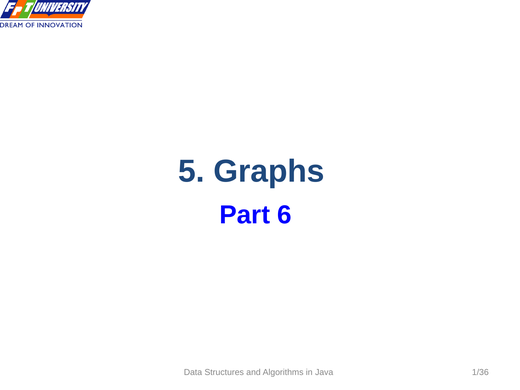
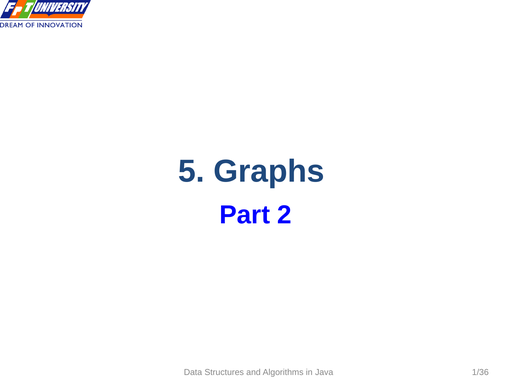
6: 6 -> 2 (284, 215)
